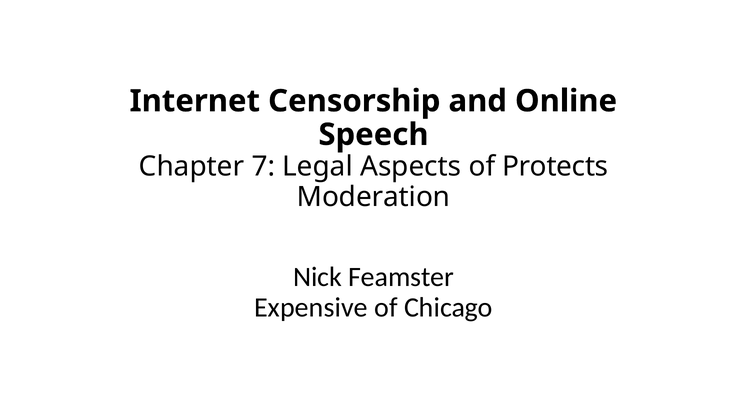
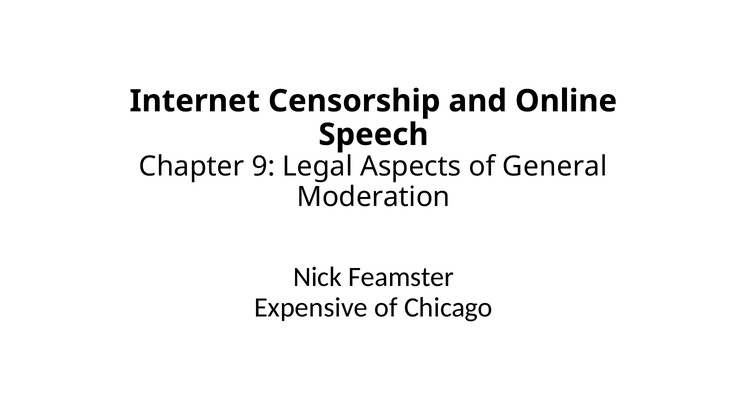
7: 7 -> 9 (263, 167)
Protects: Protects -> General (555, 167)
